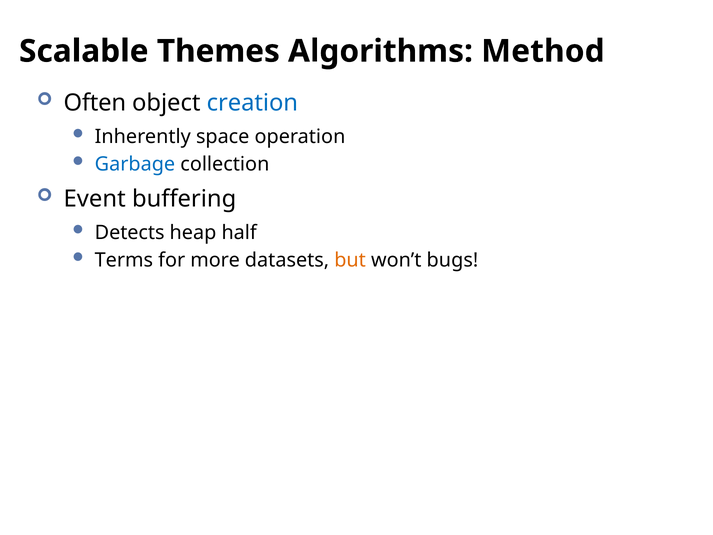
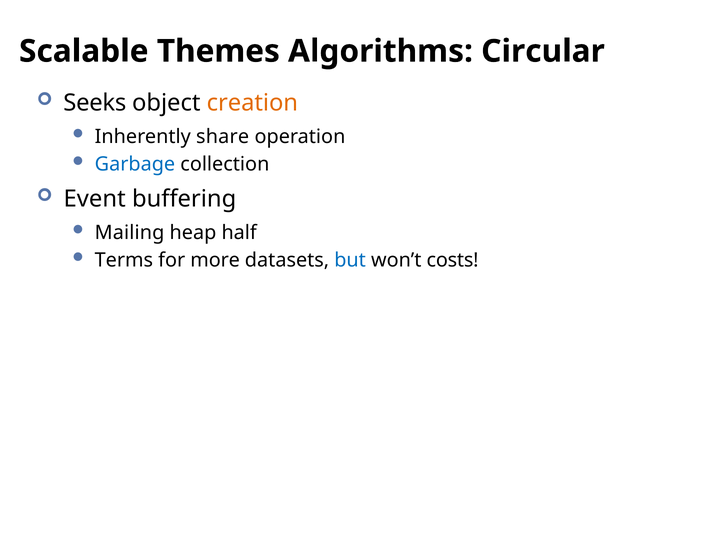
Method: Method -> Circular (543, 51)
Often: Often -> Seeks (95, 103)
creation colour: blue -> orange (252, 103)
space: space -> share (223, 136)
Detects: Detects -> Mailing (130, 232)
but colour: orange -> blue (350, 260)
bugs: bugs -> costs (453, 260)
